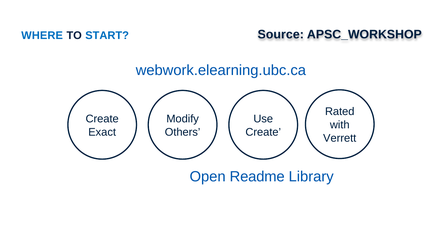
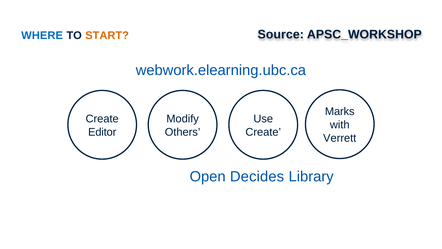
START colour: blue -> orange (107, 36)
Rated: Rated -> Marks (340, 111)
Exact: Exact -> Editor (102, 132)
Readme: Readme -> Decides (257, 176)
